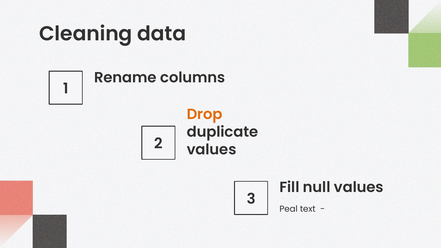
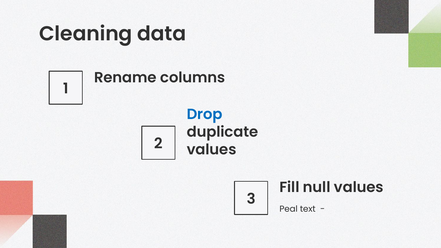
Drop colour: orange -> blue (205, 115)
